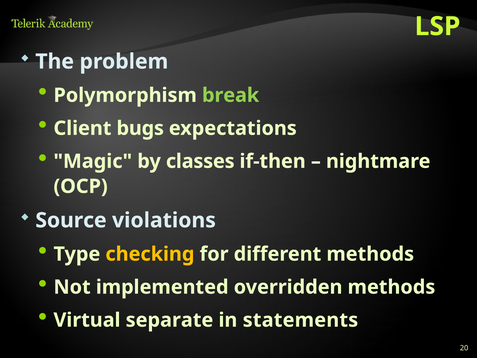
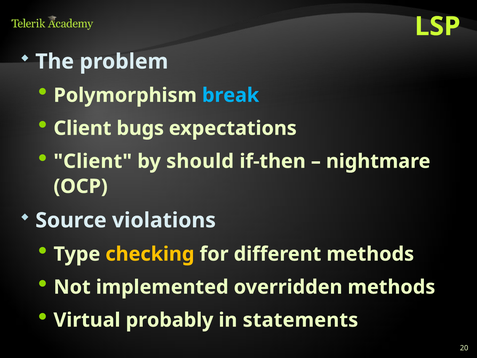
break colour: light green -> light blue (231, 95)
Magic: Magic -> Client (93, 161)
classes: classes -> should (200, 161)
separate: separate -> probably (170, 320)
